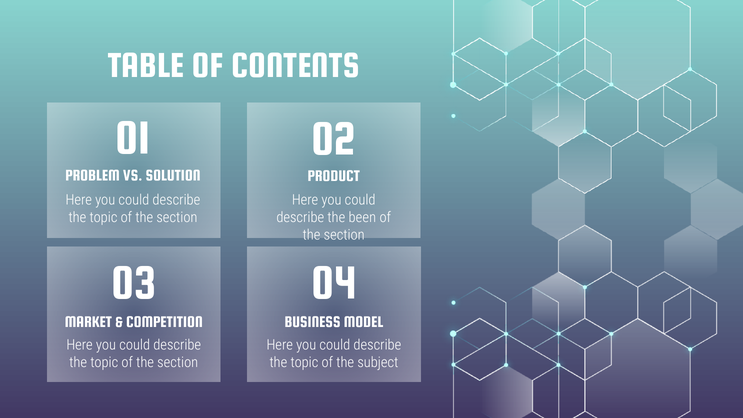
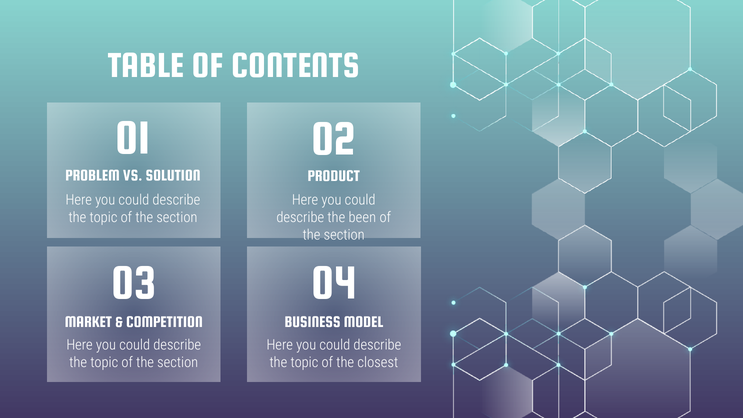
subject: subject -> closest (378, 362)
